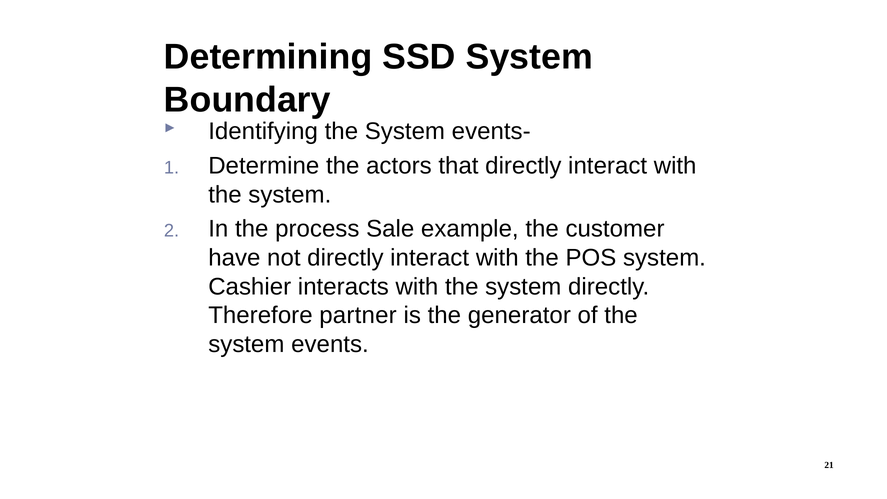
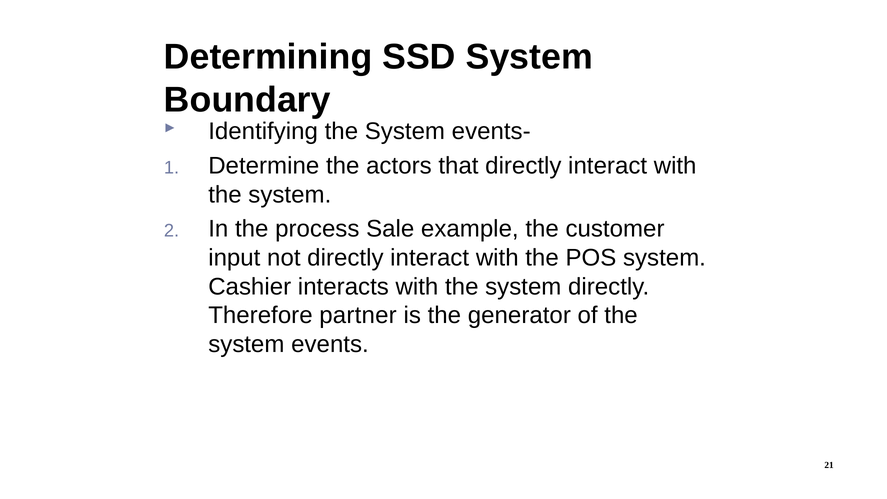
have: have -> input (234, 258)
